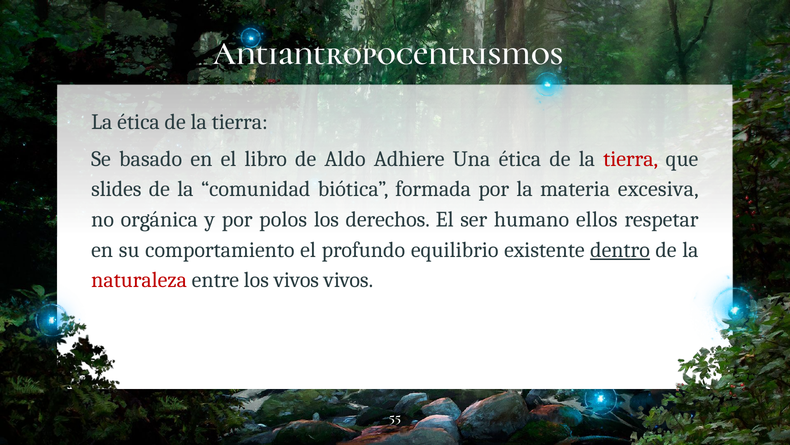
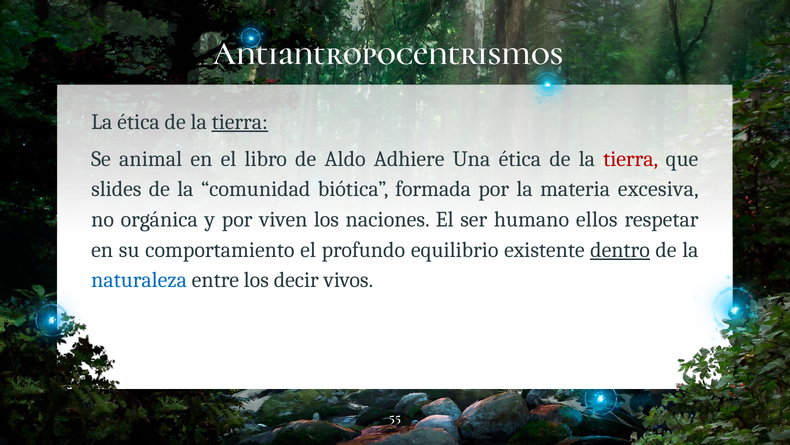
tierra underline: none -> present (240, 122)
basado: basado -> animal (151, 159)
polos: polos -> viven (283, 219)
derechos: derechos -> naciones (388, 219)
naturaleza colour: red -> blue (139, 280)
los vivos: vivos -> decir (296, 280)
